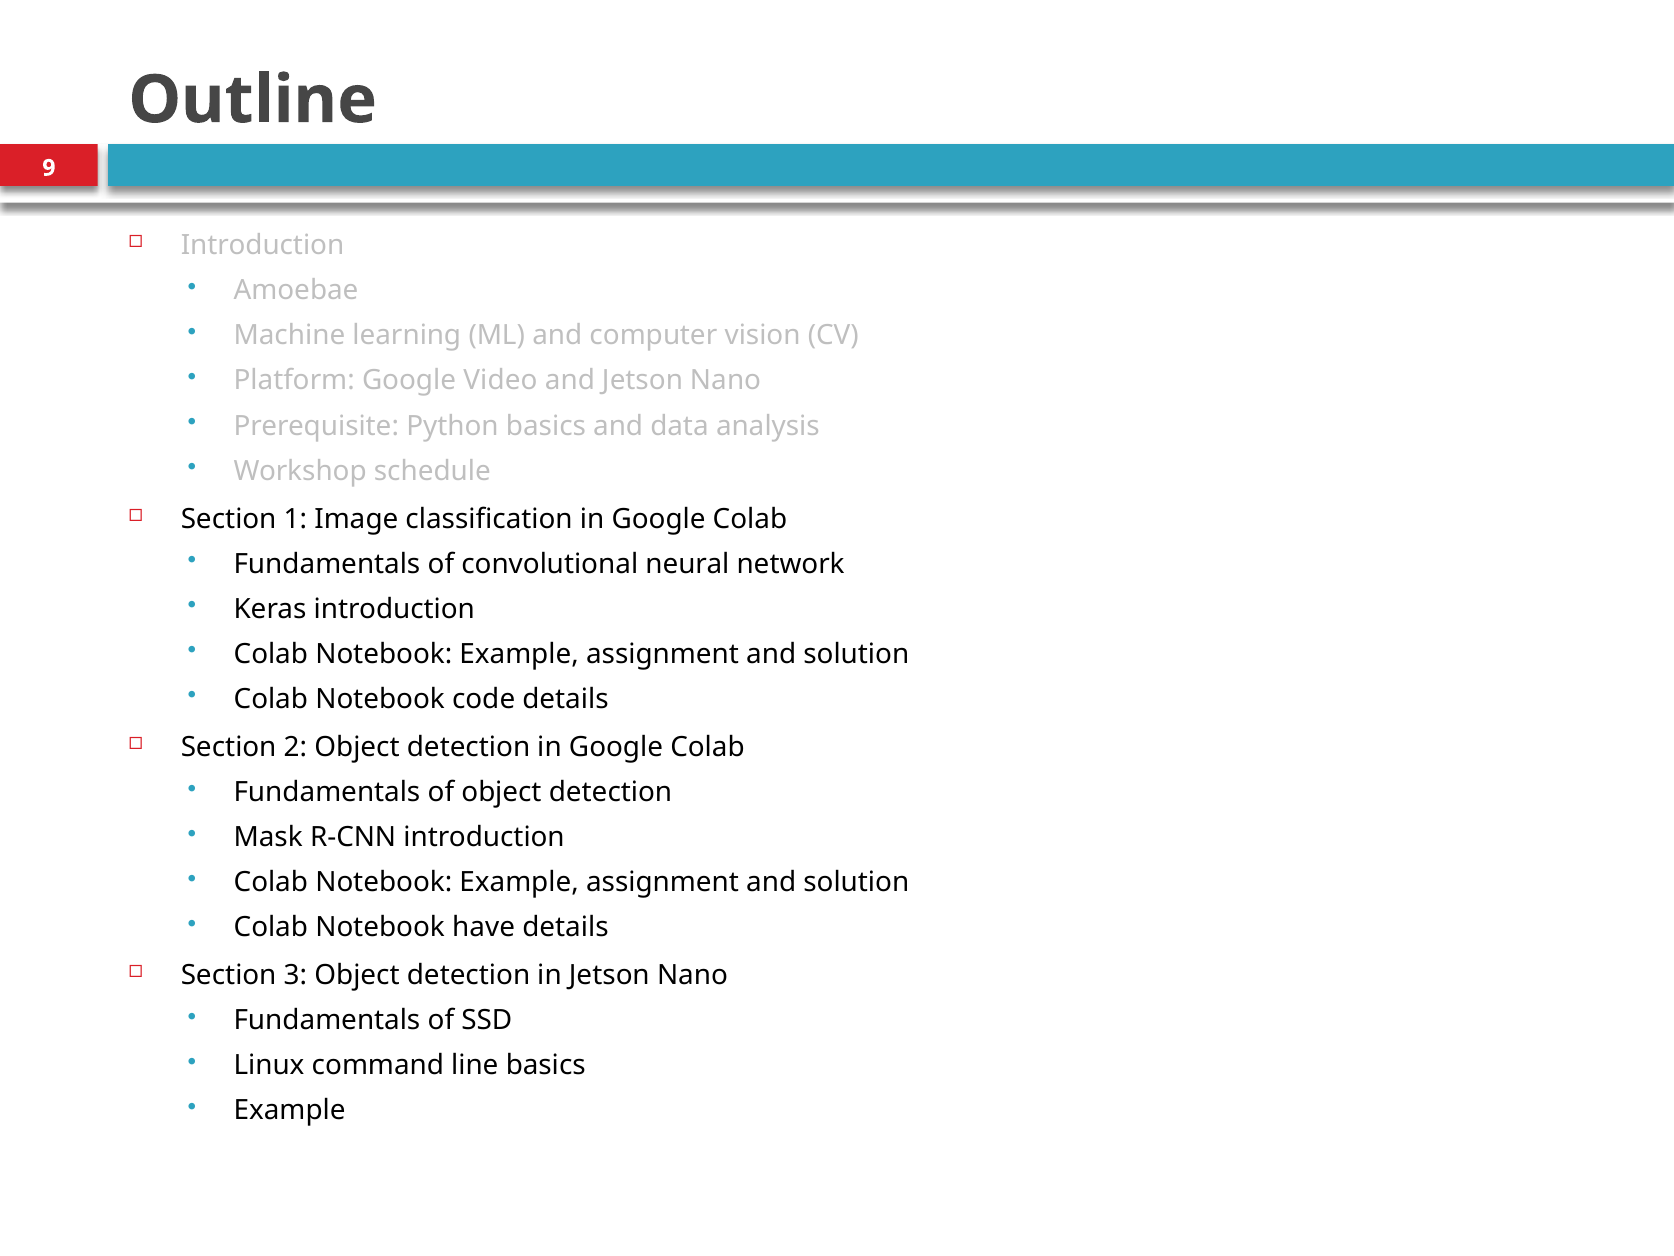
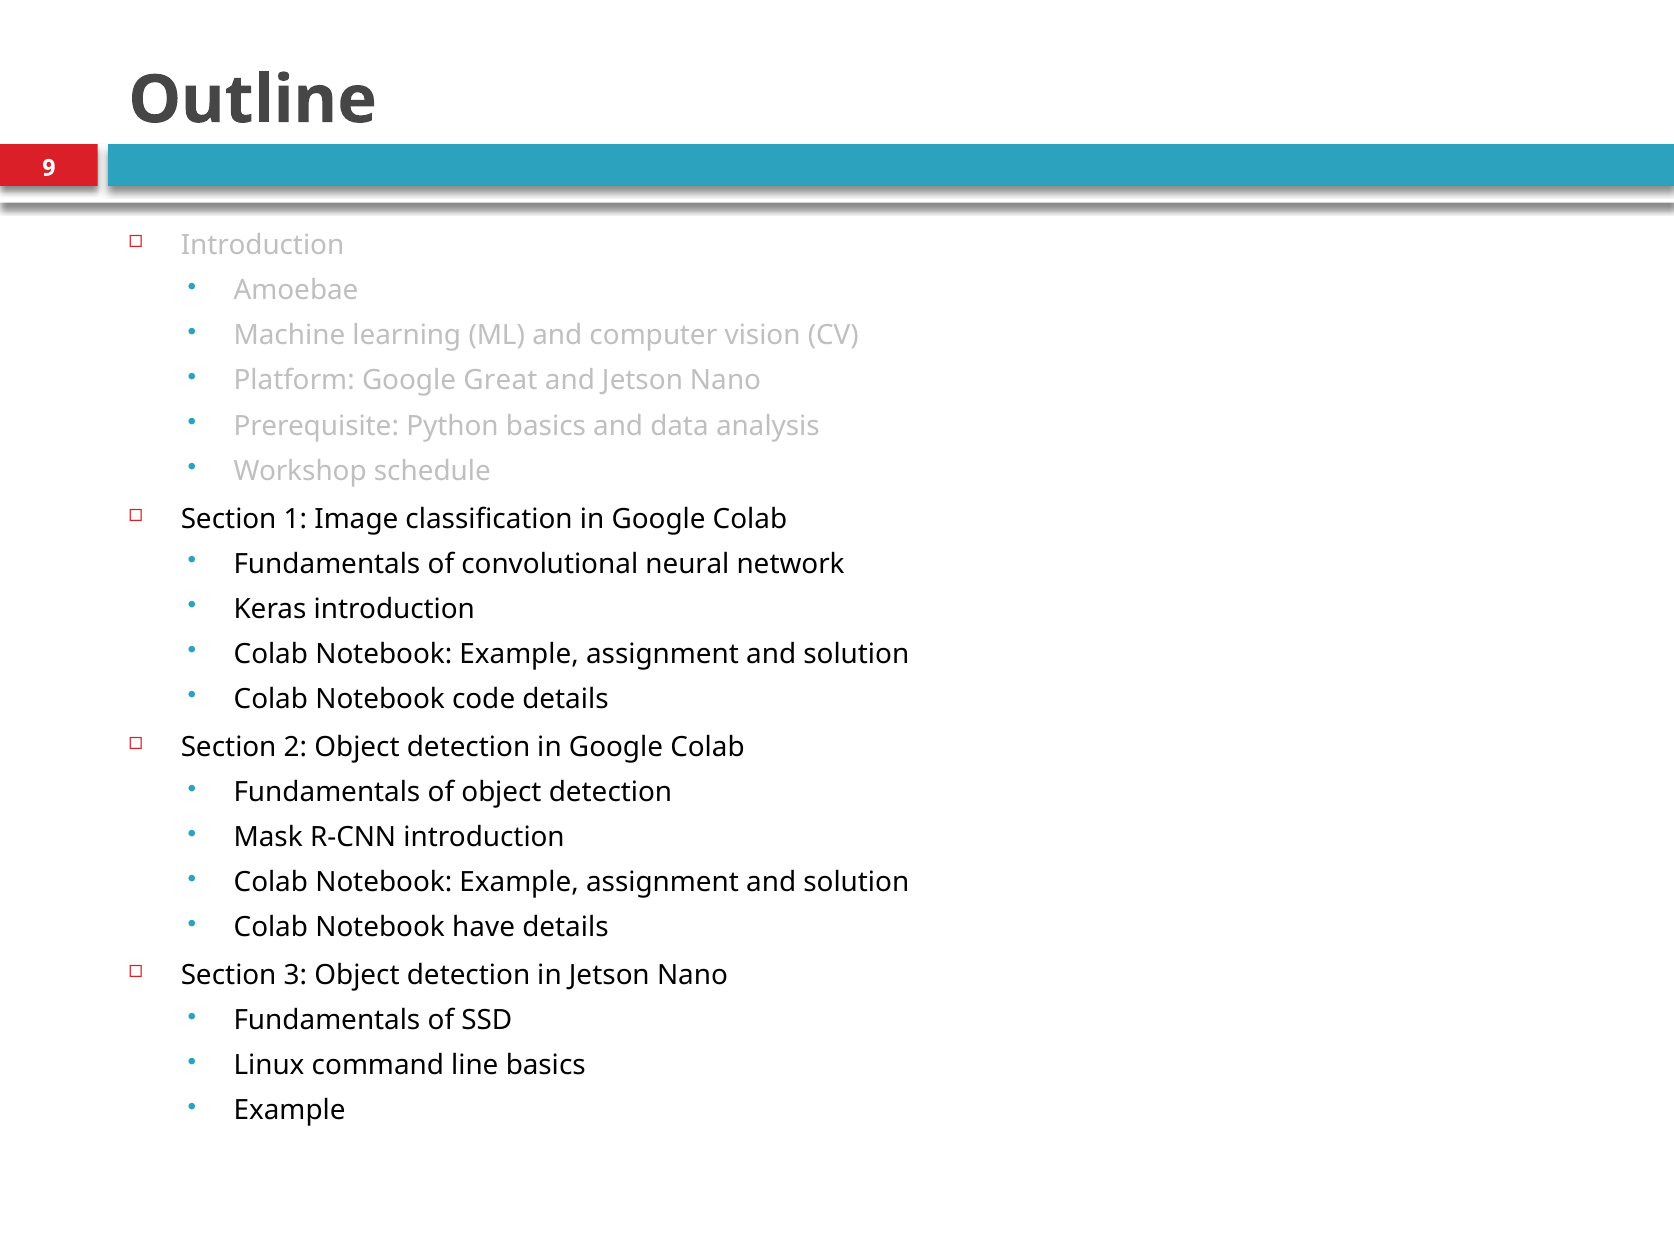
Video: Video -> Great (500, 381)
